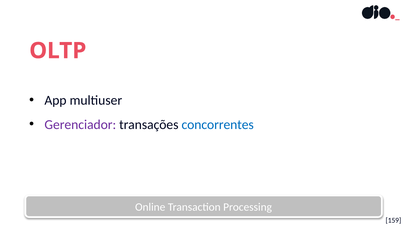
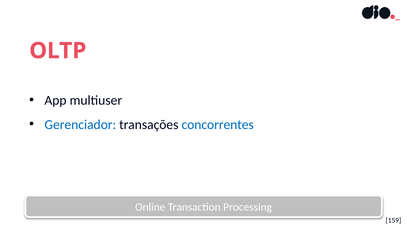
Gerenciador colour: purple -> blue (80, 125)
